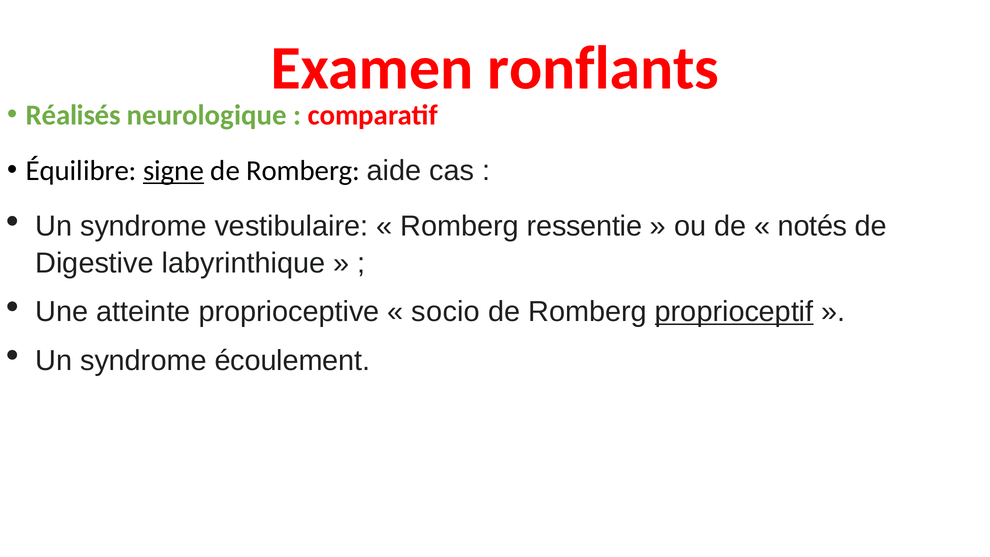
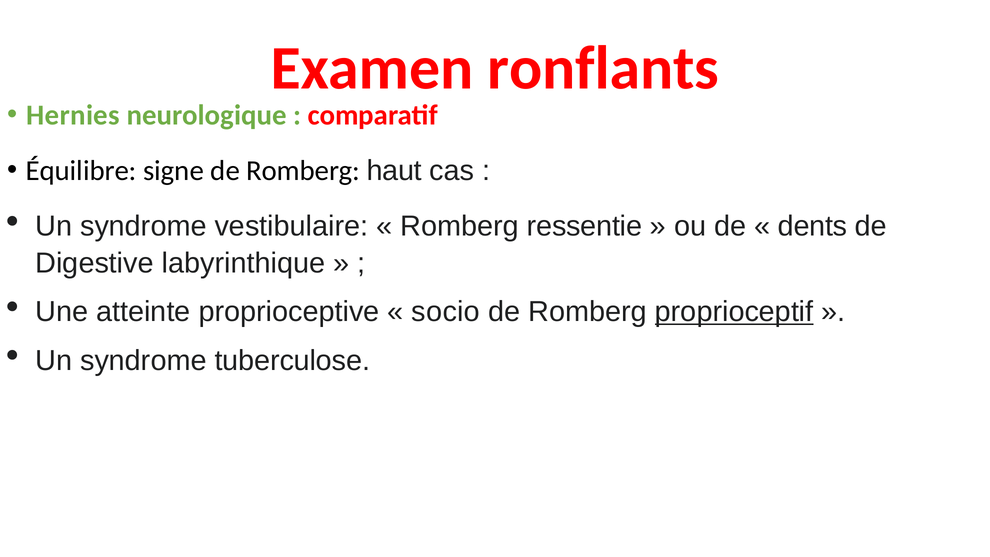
Réalisés: Réalisés -> Hernies (73, 115)
signe underline: present -> none (174, 171)
aide: aide -> haut (394, 171)
notés: notés -> dents (813, 226)
écoulement: écoulement -> tuberculose (292, 360)
